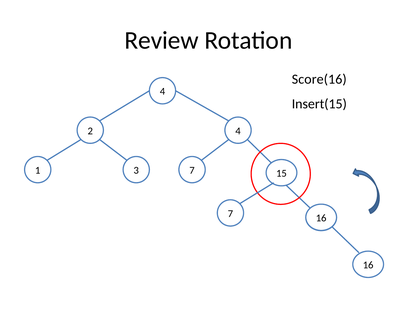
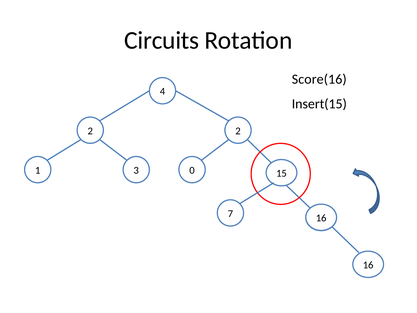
Review: Review -> Circuits (162, 40)
2 4: 4 -> 2 (238, 131)
3 7: 7 -> 0 (192, 170)
